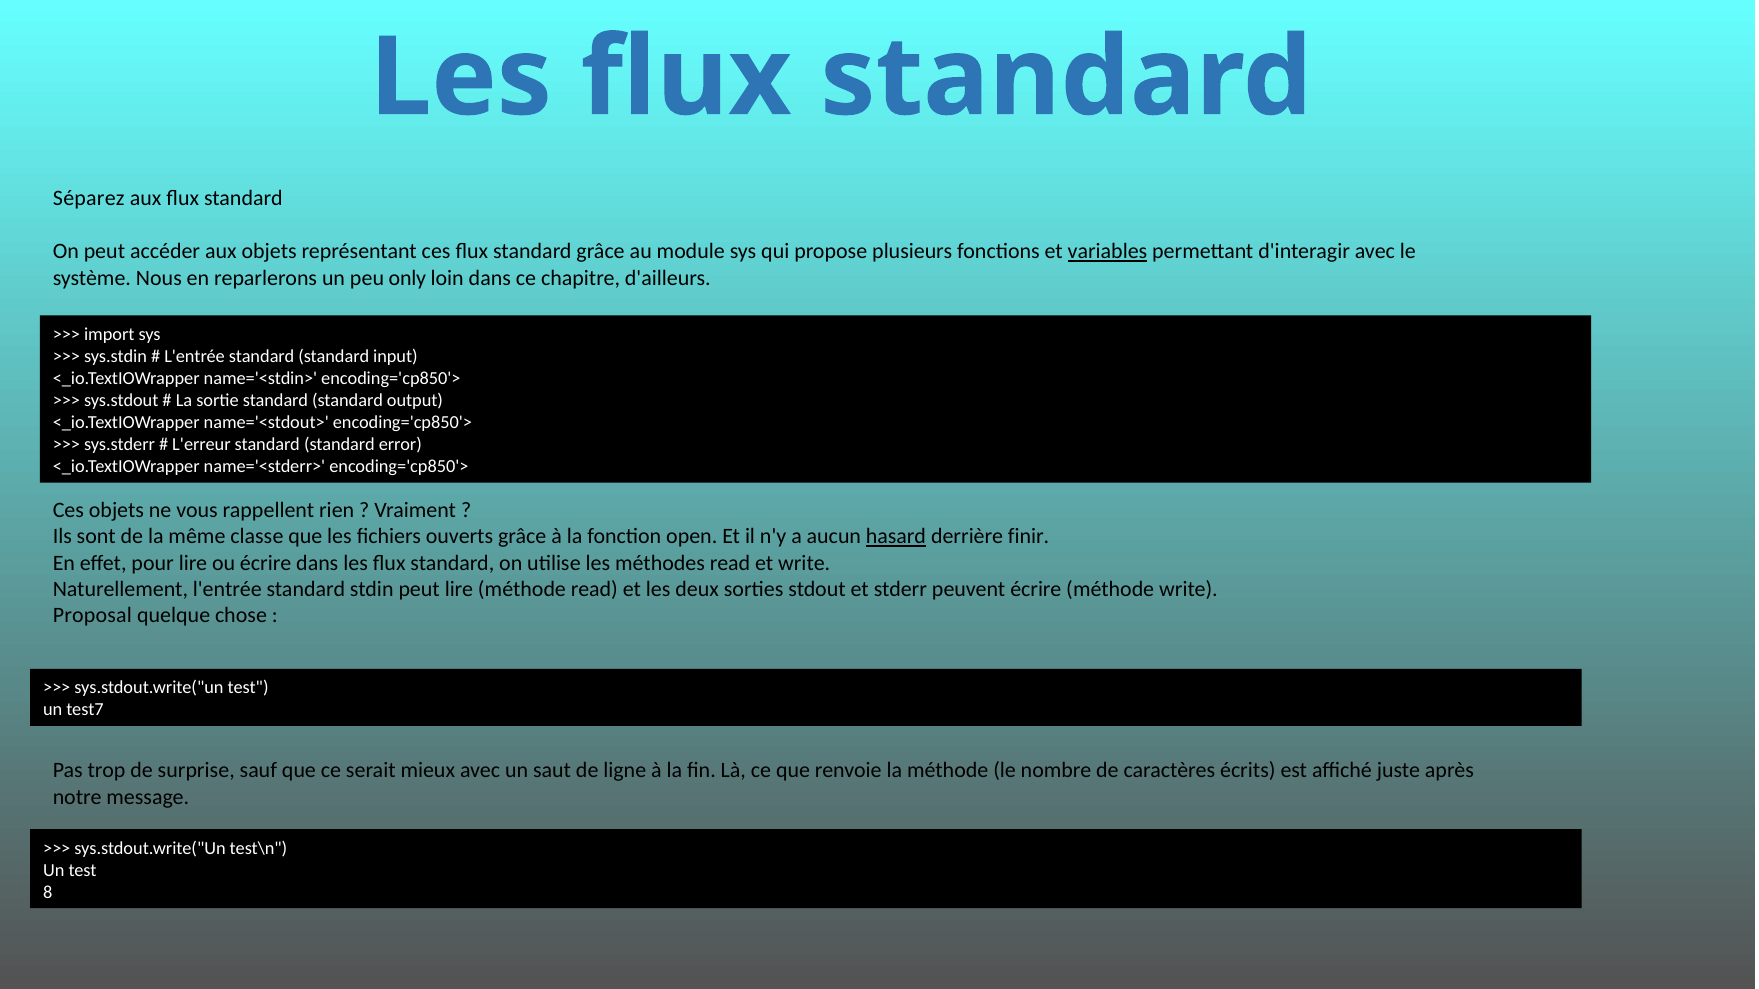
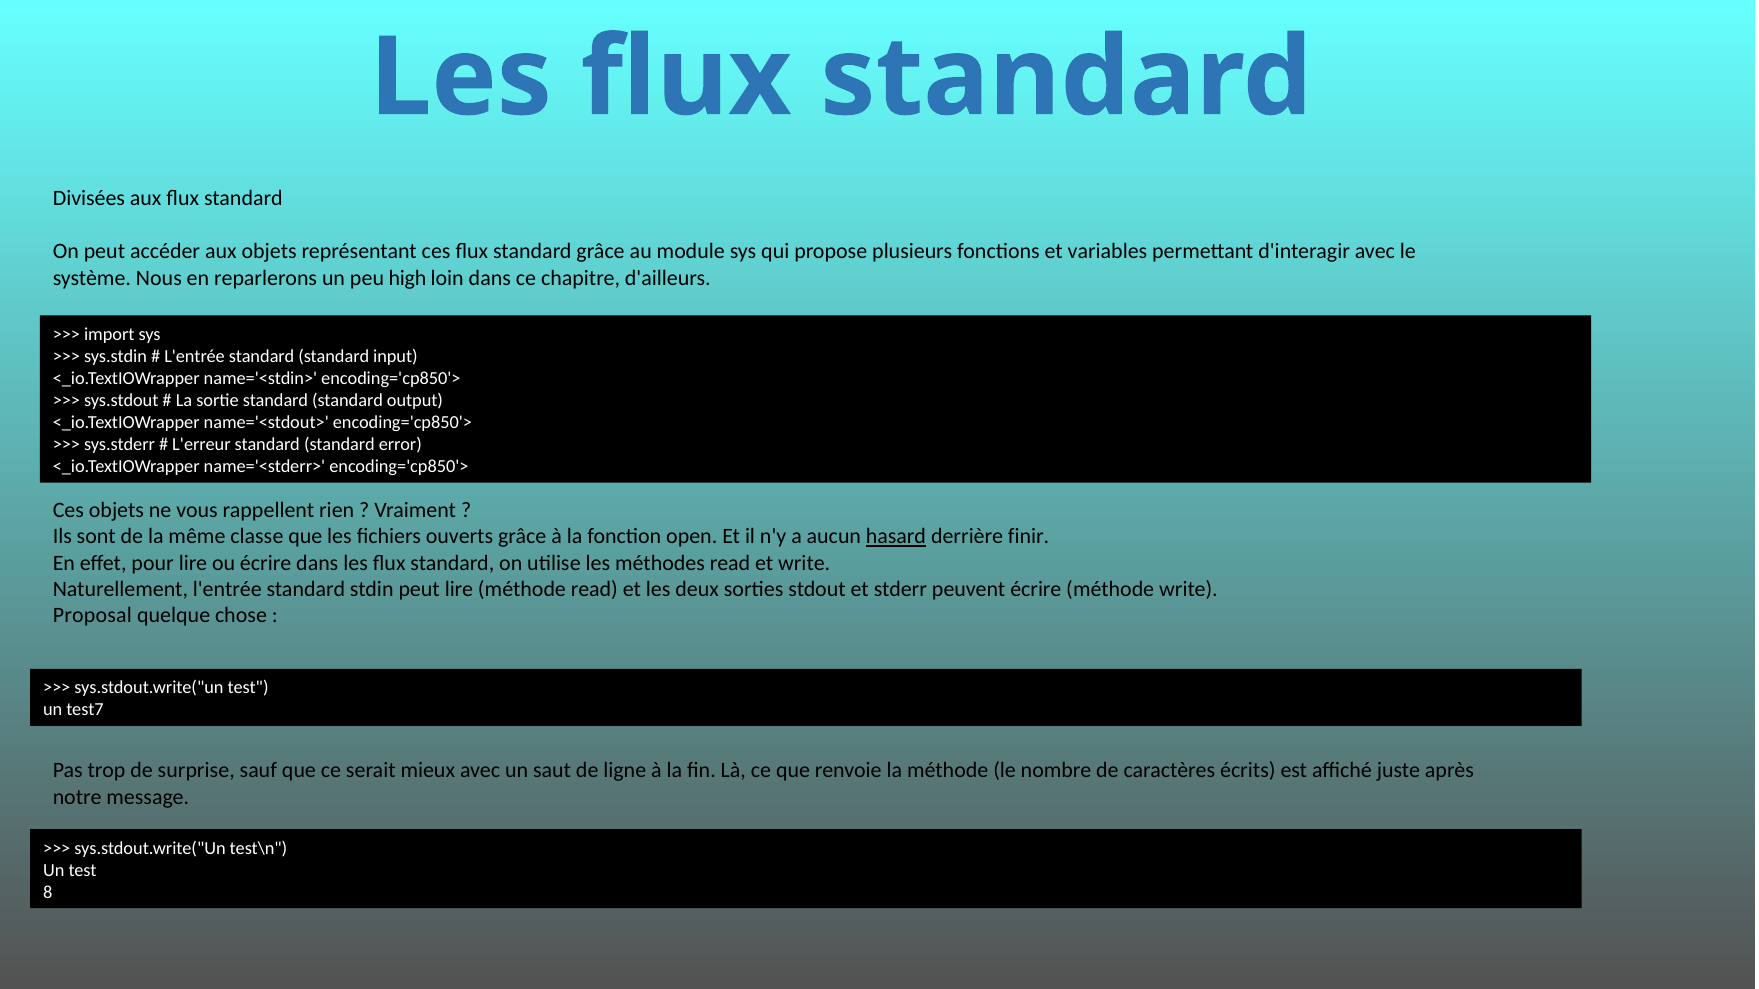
Séparez: Séparez -> Divisées (89, 199)
variables underline: present -> none (1107, 252)
only: only -> high (407, 278)
